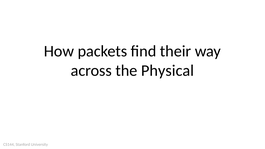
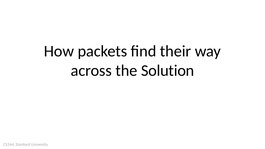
Physical: Physical -> Solution (168, 71)
